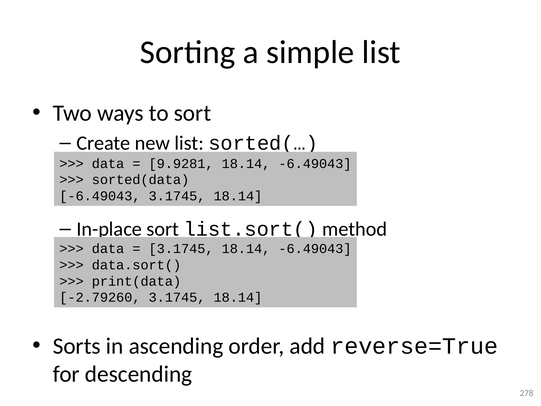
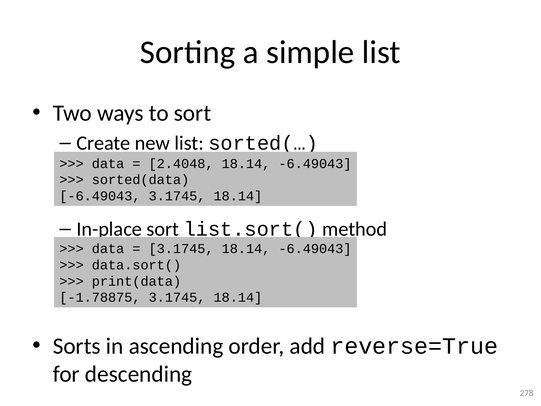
9.9281: 9.9281 -> 2.4048 (181, 163)
-2.79260: -2.79260 -> -1.78875 (100, 297)
